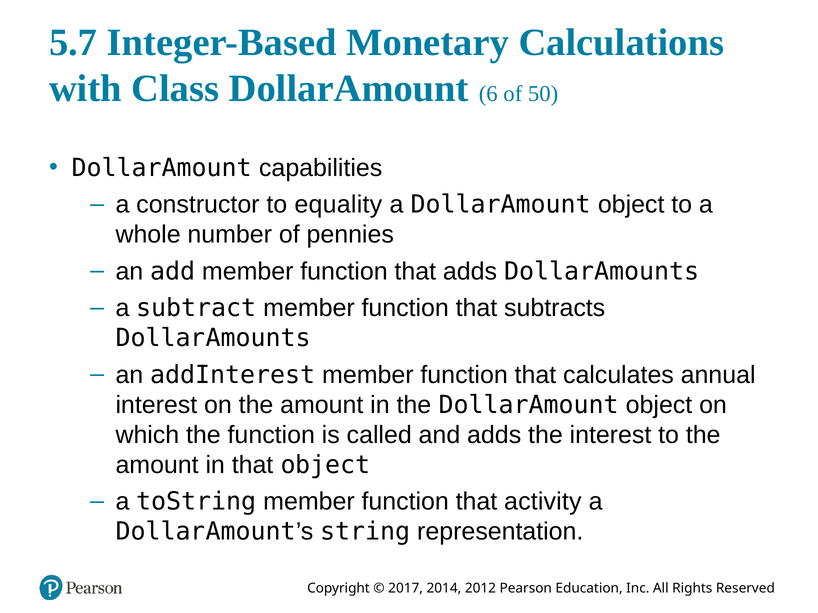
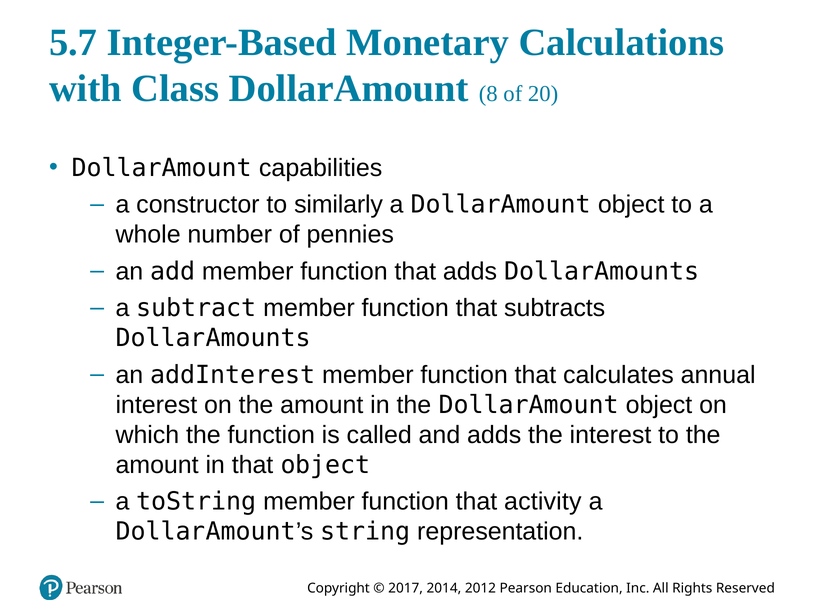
6: 6 -> 8 (488, 94)
50: 50 -> 20 (543, 94)
equality: equality -> similarly (339, 205)
